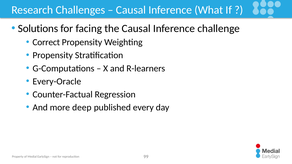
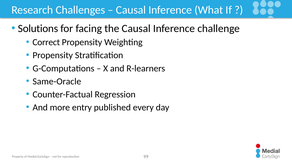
Every-Oracle: Every-Oracle -> Same-Oracle (57, 81)
deep: deep -> entry (82, 108)
